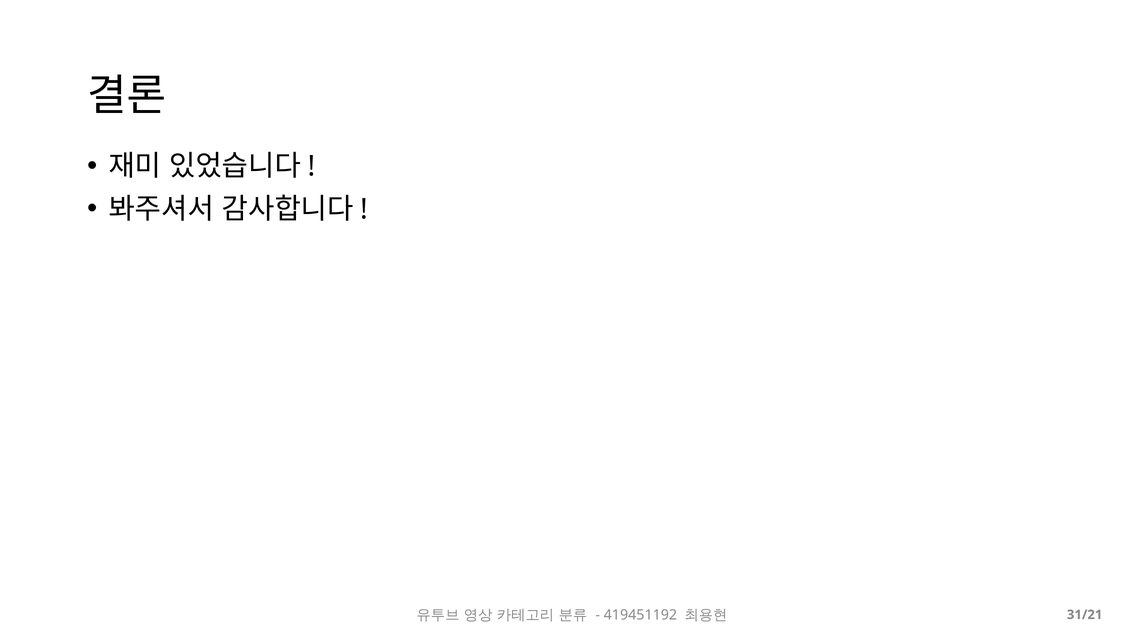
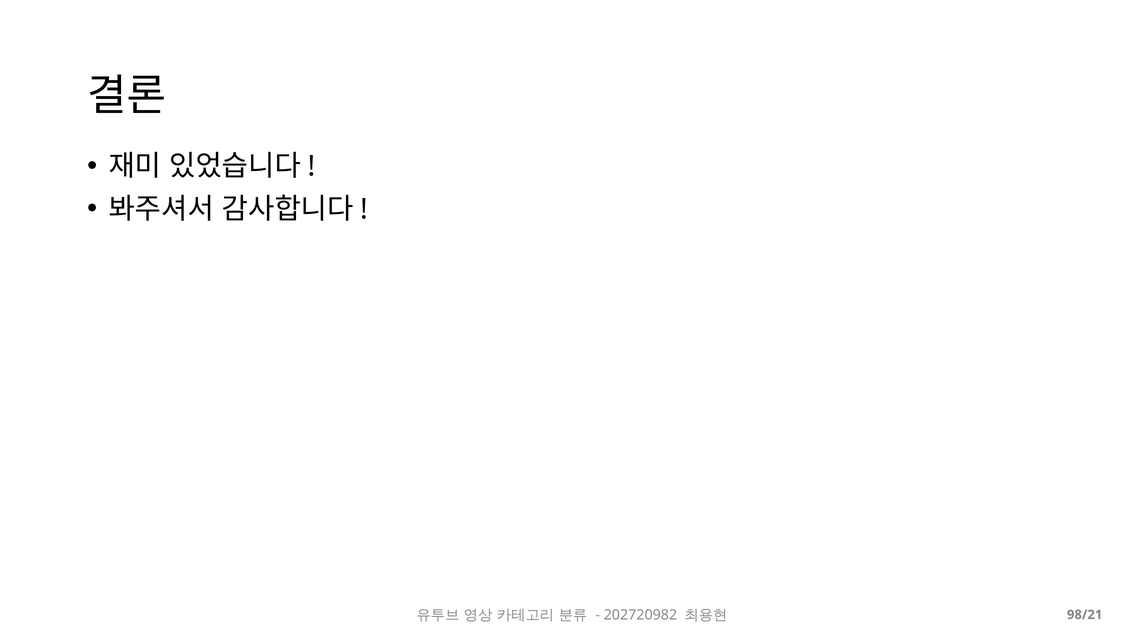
419451192: 419451192 -> 202720982 (640, 615)
31/21: 31/21 -> 98/21 (1085, 614)
